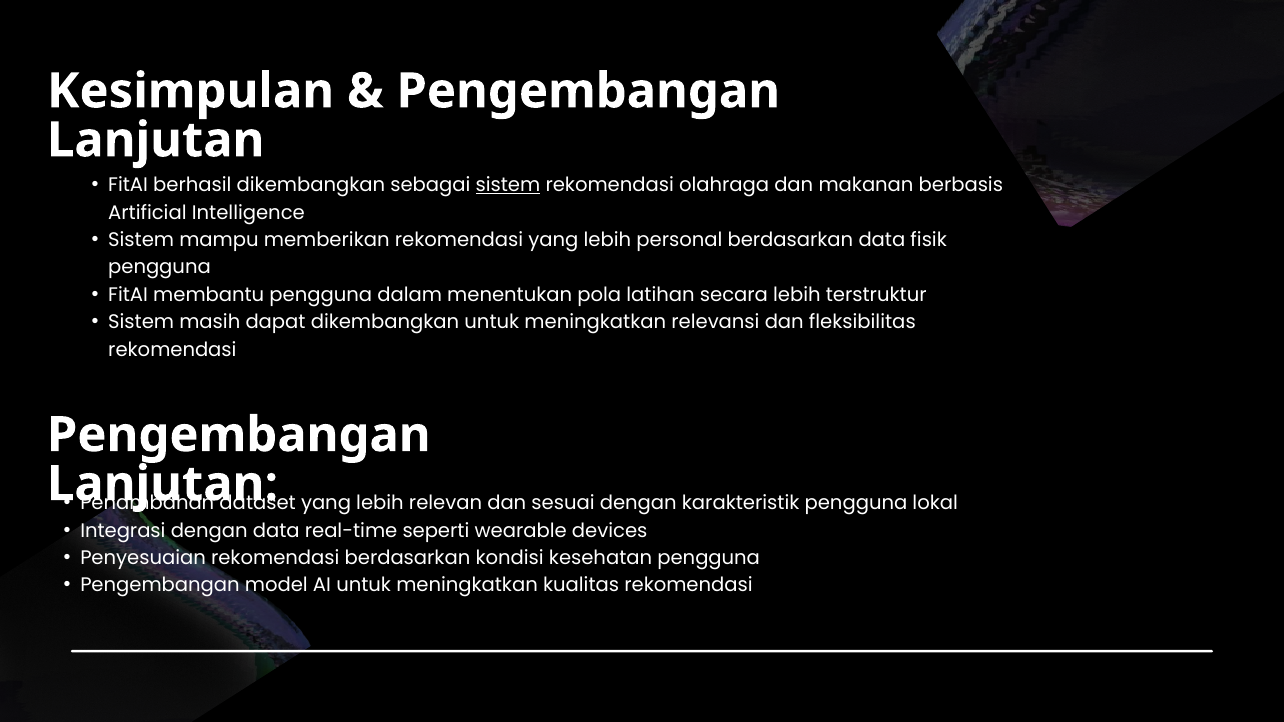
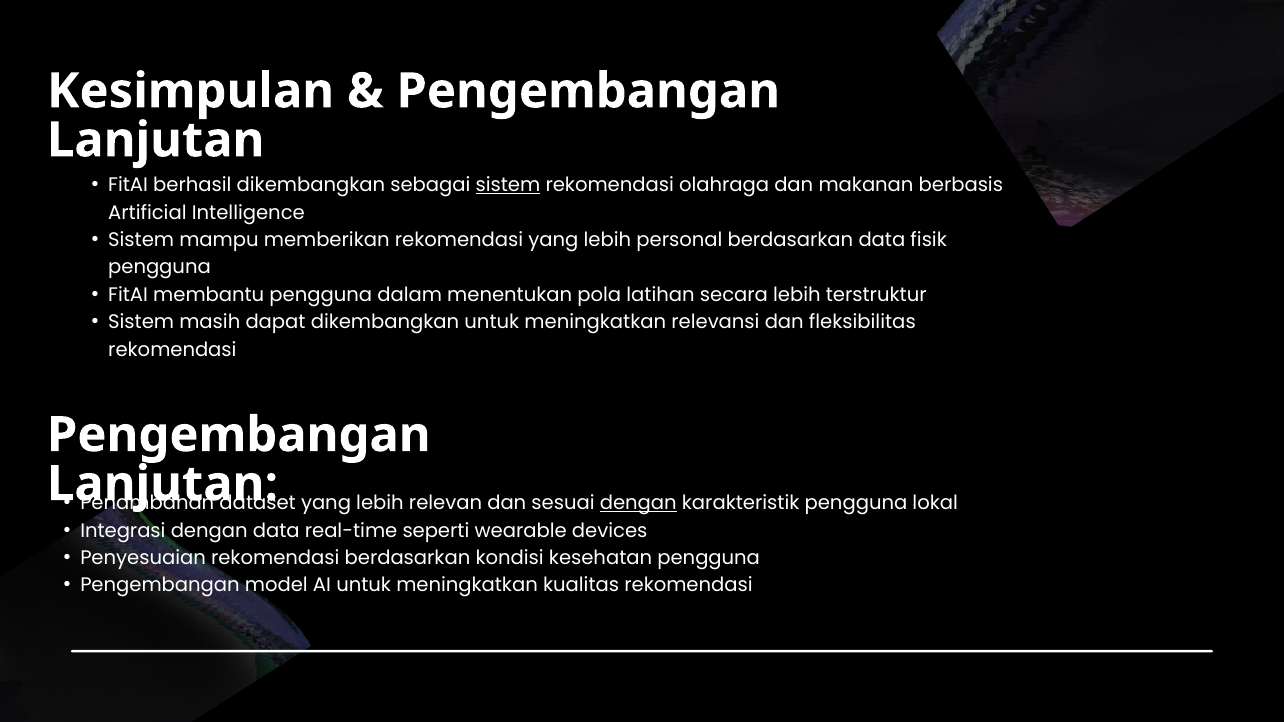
dengan underline: none -> present (638, 503)
